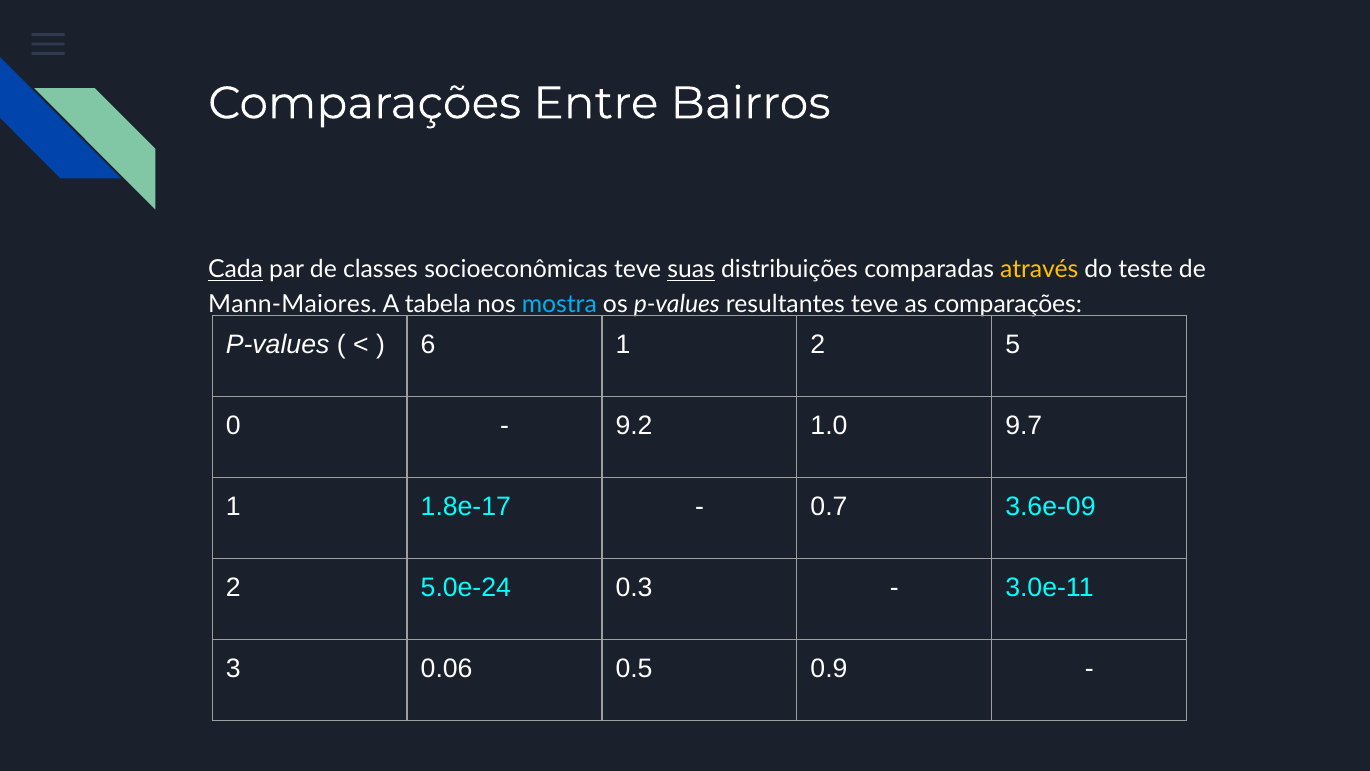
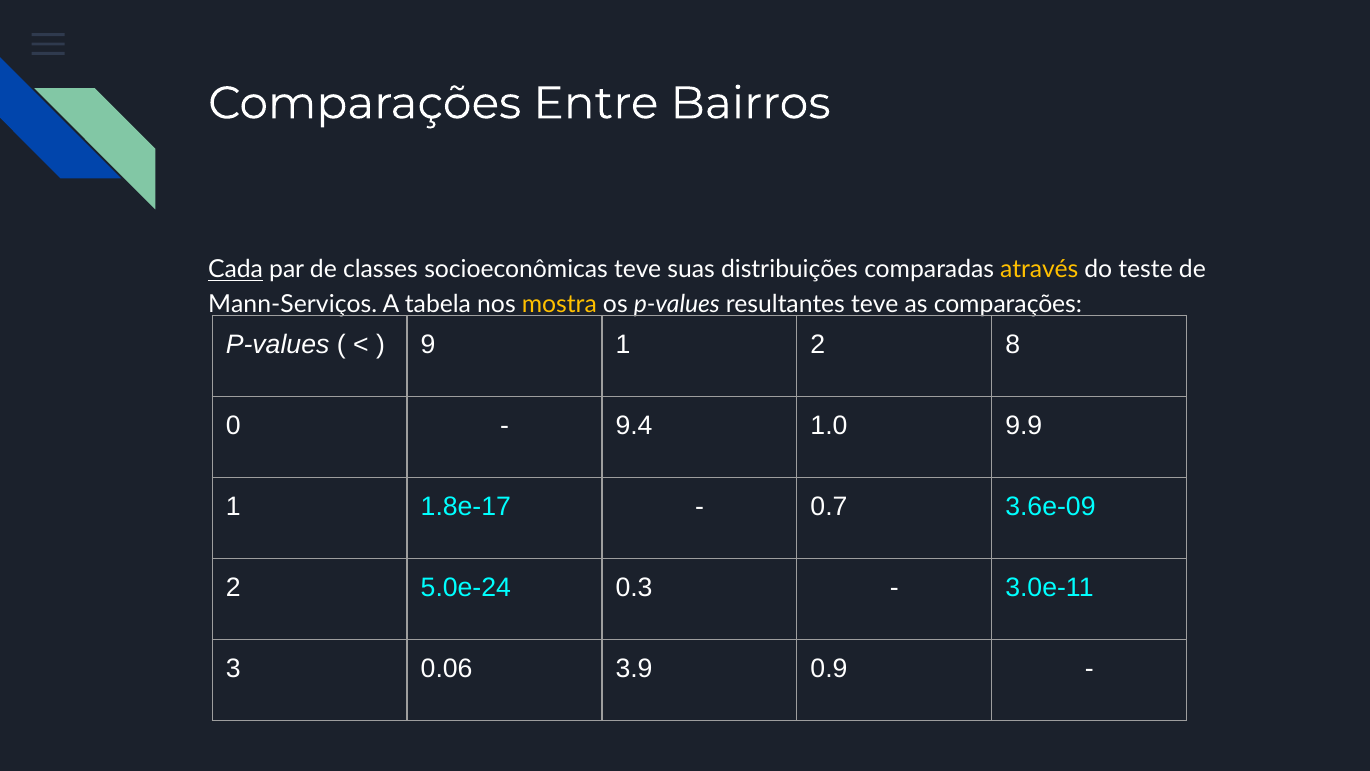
suas underline: present -> none (691, 270)
Mann-Maiores: Mann-Maiores -> Mann-Serviços (293, 304)
mostra colour: light blue -> yellow (559, 304)
6: 6 -> 9 (428, 345)
5: 5 -> 8 (1013, 345)
9.2: 9.2 -> 9.4 (634, 426)
9.7: 9.7 -> 9.9 (1024, 426)
0.5: 0.5 -> 3.9 (634, 668)
